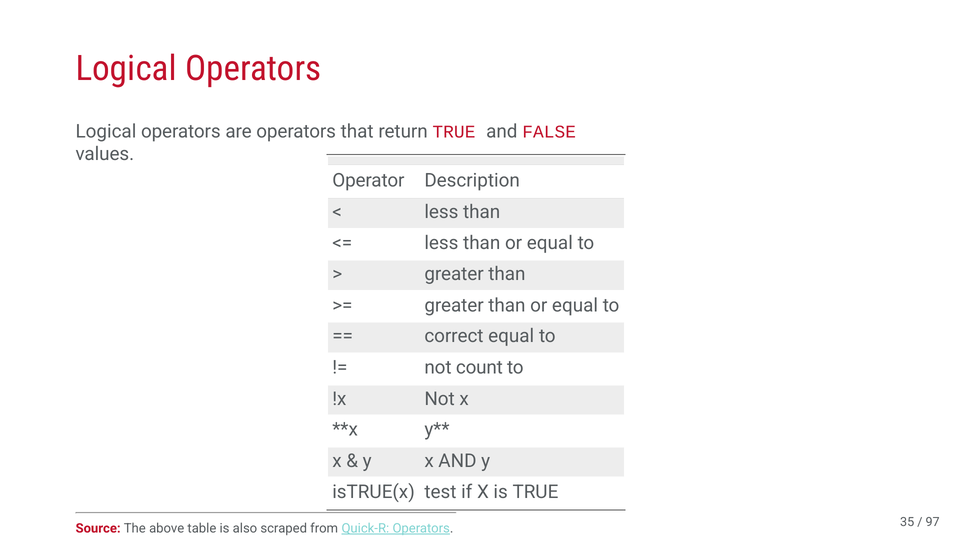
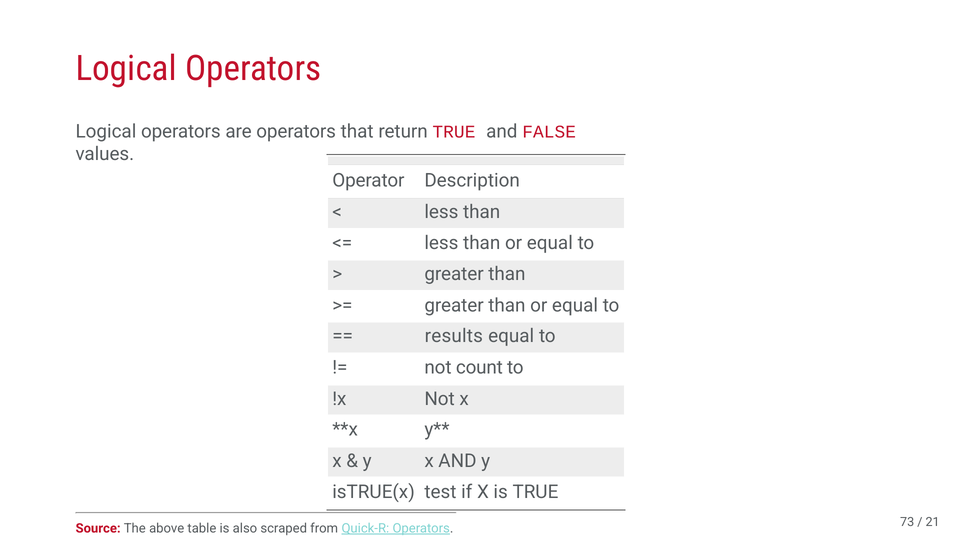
correct: correct -> results (454, 336)
35: 35 -> 73 (907, 522)
97: 97 -> 21 (933, 522)
